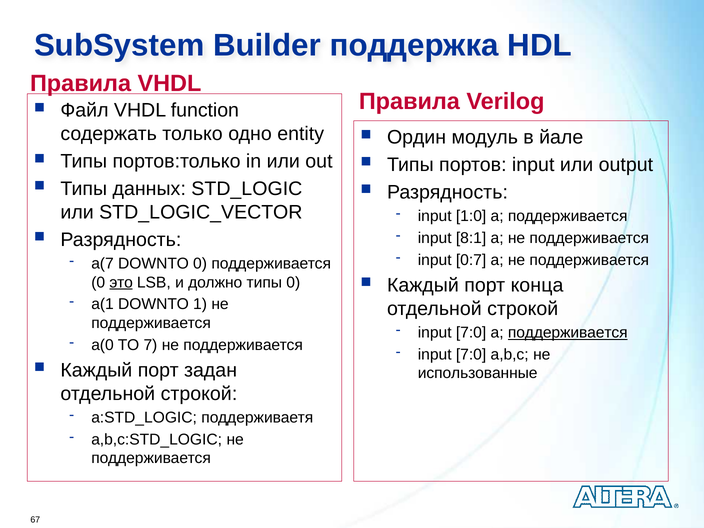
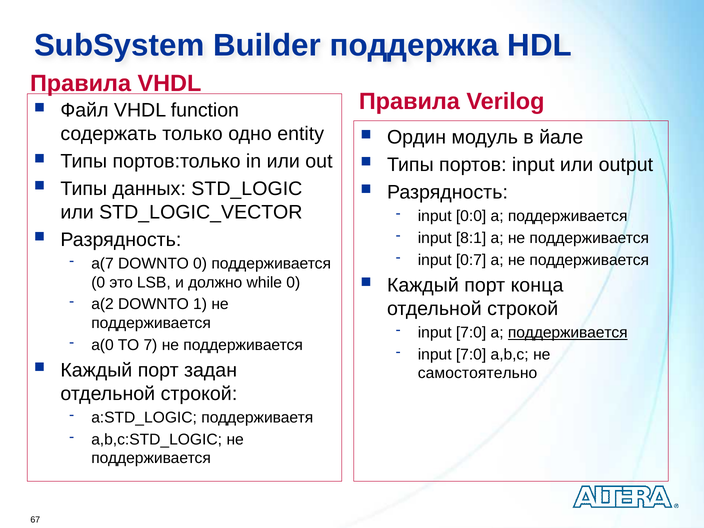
1:0: 1:0 -> 0:0 (471, 216)
это underline: present -> none (121, 282)
должно типы: типы -> while (264, 282)
a(1: a(1 -> a(2 (103, 304)
использованные: использованные -> самостоятельно (478, 373)
